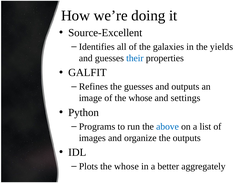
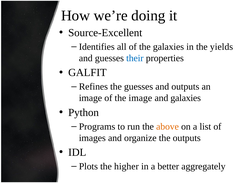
of the whose: whose -> image (140, 98)
and settings: settings -> galaxies (186, 98)
above colour: blue -> orange (167, 126)
Plots the whose: whose -> higher (126, 166)
